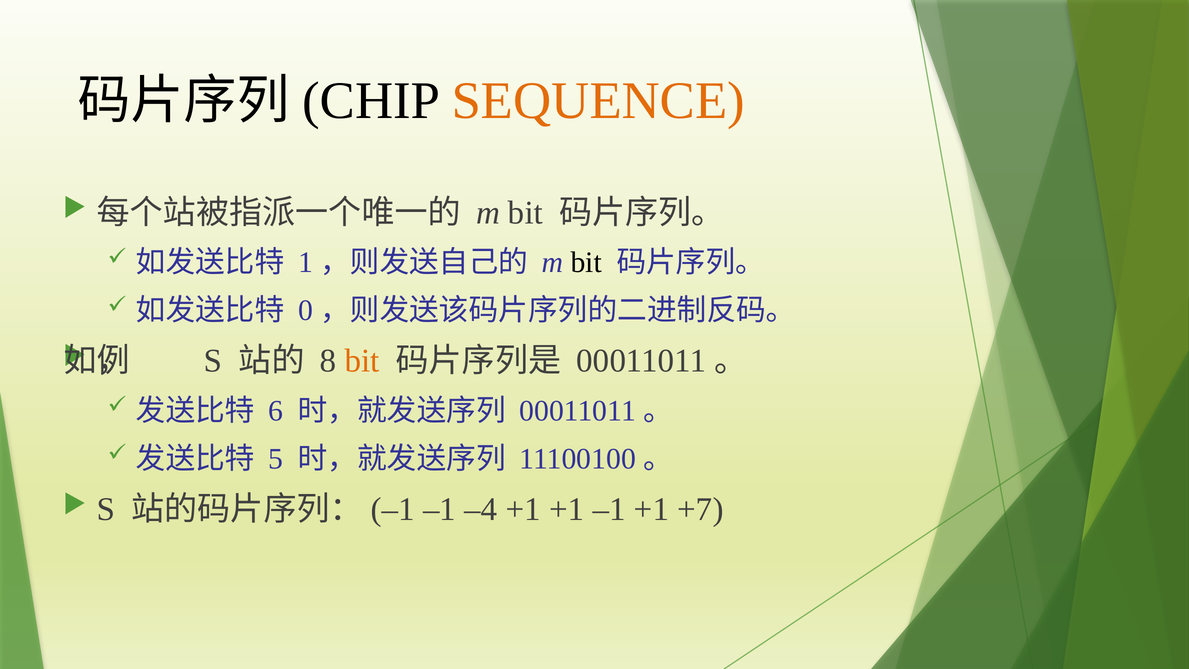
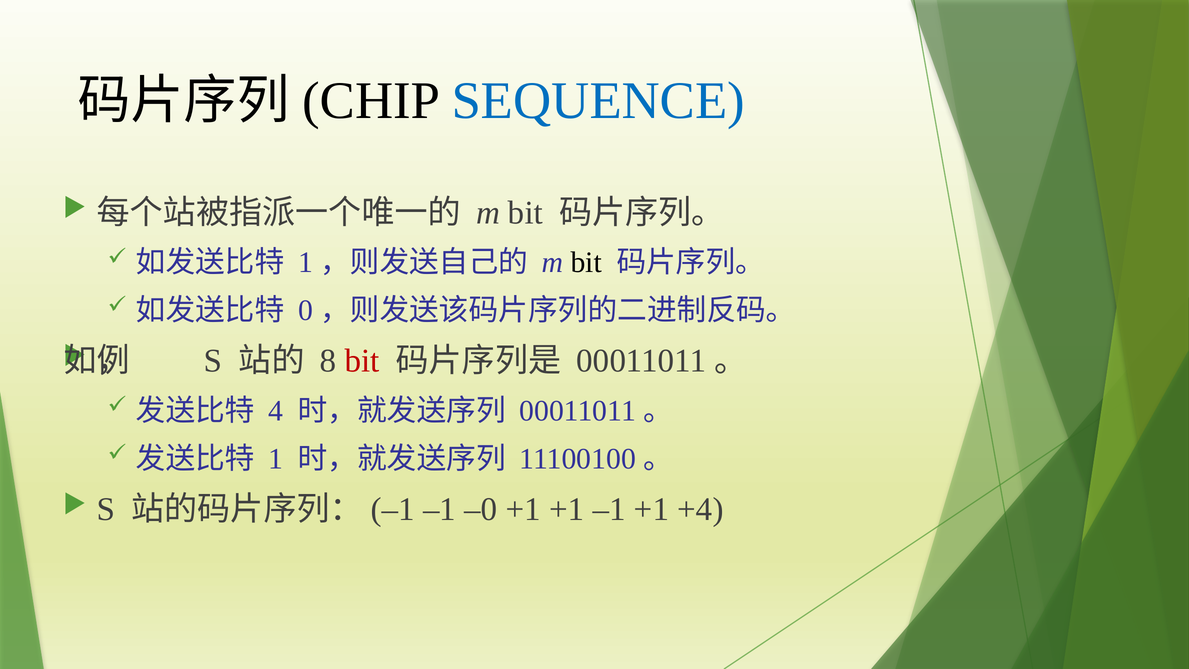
SEQUENCE colour: orange -> blue (598, 101)
bit colour: orange -> red (362, 361)
6: 6 -> 4 (276, 411)
5: 5 -> 1 (276, 459)
–4: –4 -> –0 (481, 509)
+7: +7 -> +4 (700, 509)
